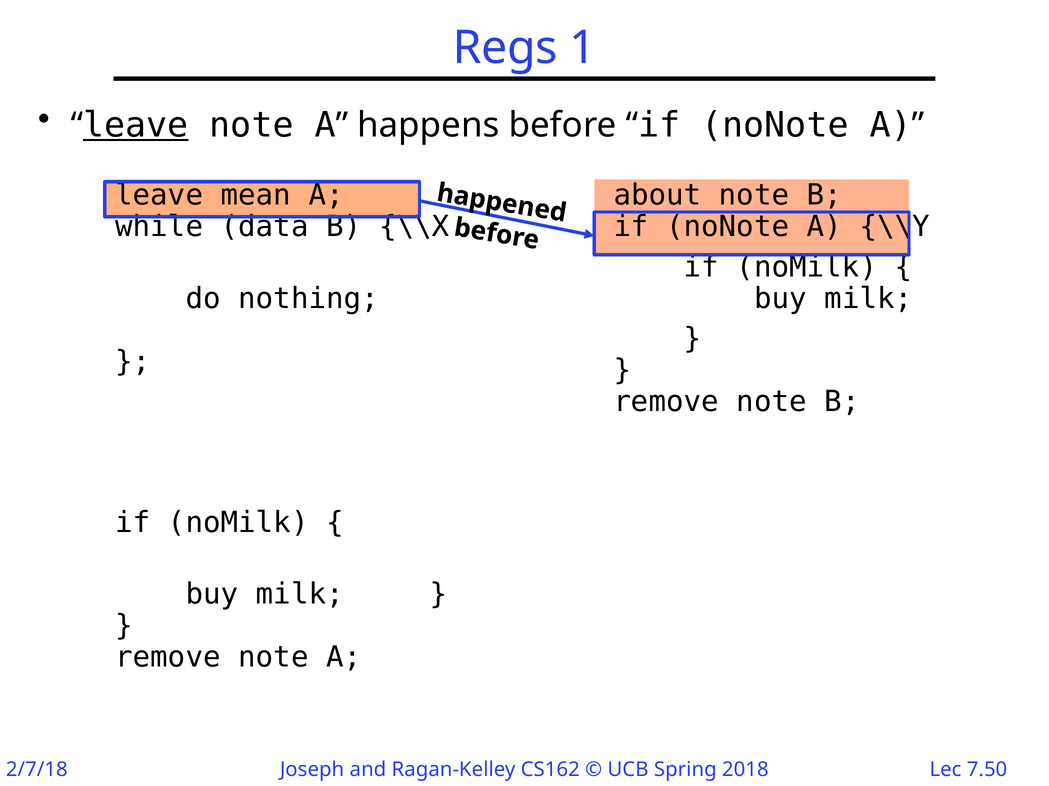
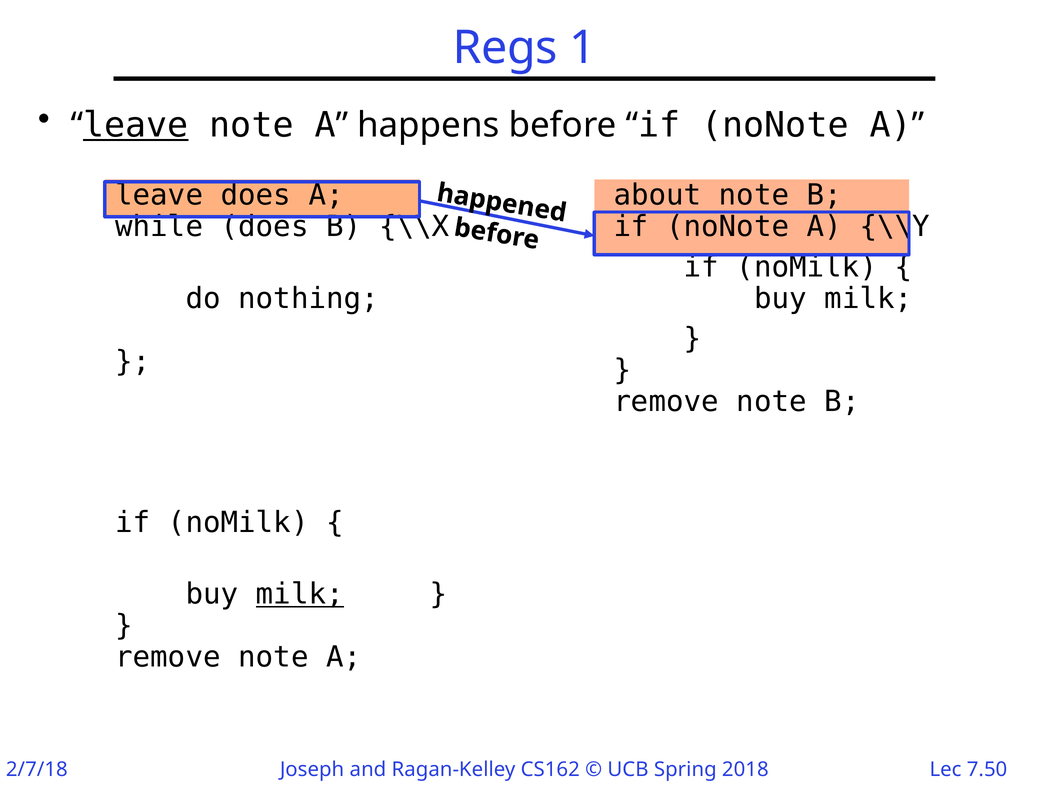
leave mean: mean -> does (256, 196)
while data: data -> does (265, 227)
milk underline: none -> present (300, 595)
